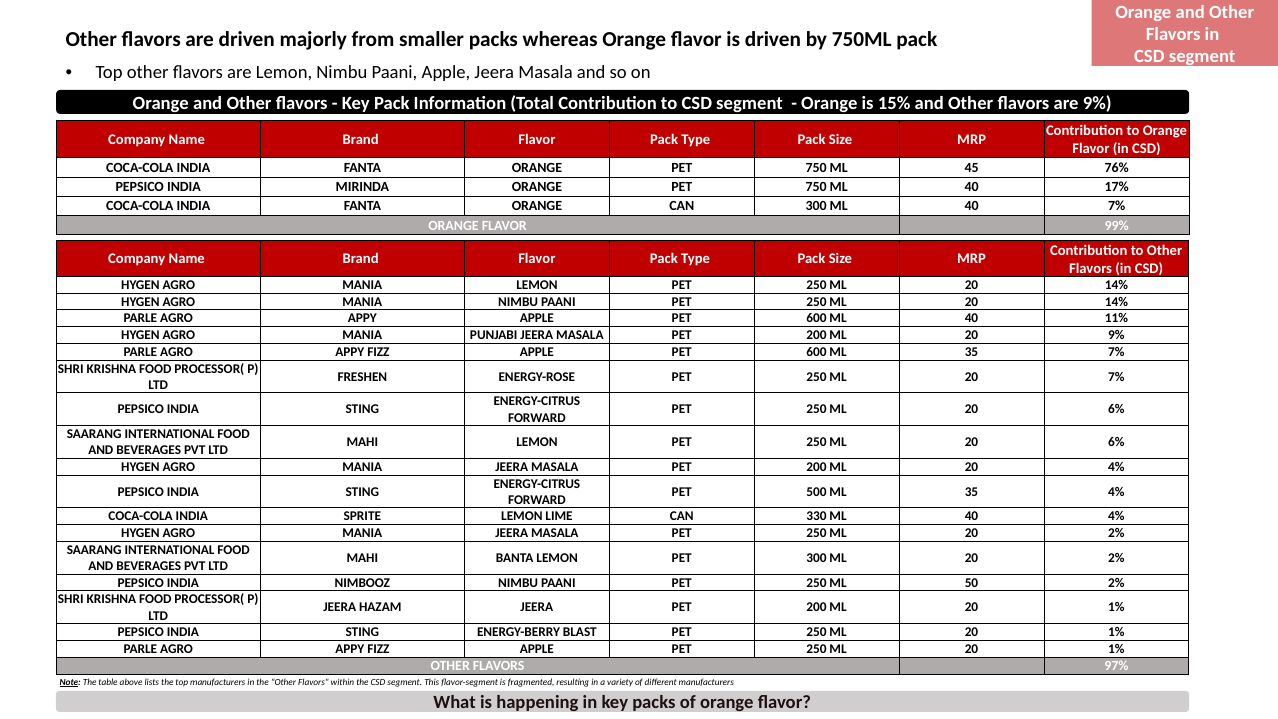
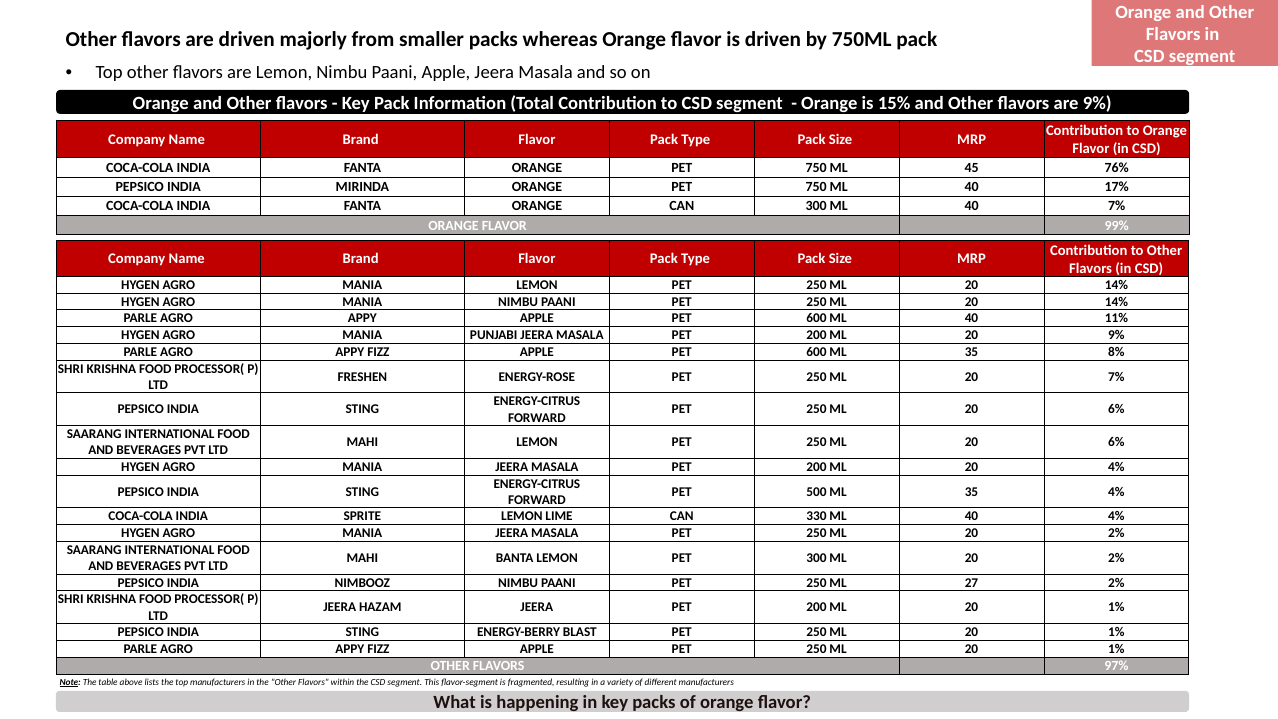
35 7%: 7% -> 8% (1116, 352)
50: 50 -> 27 (971, 583)
